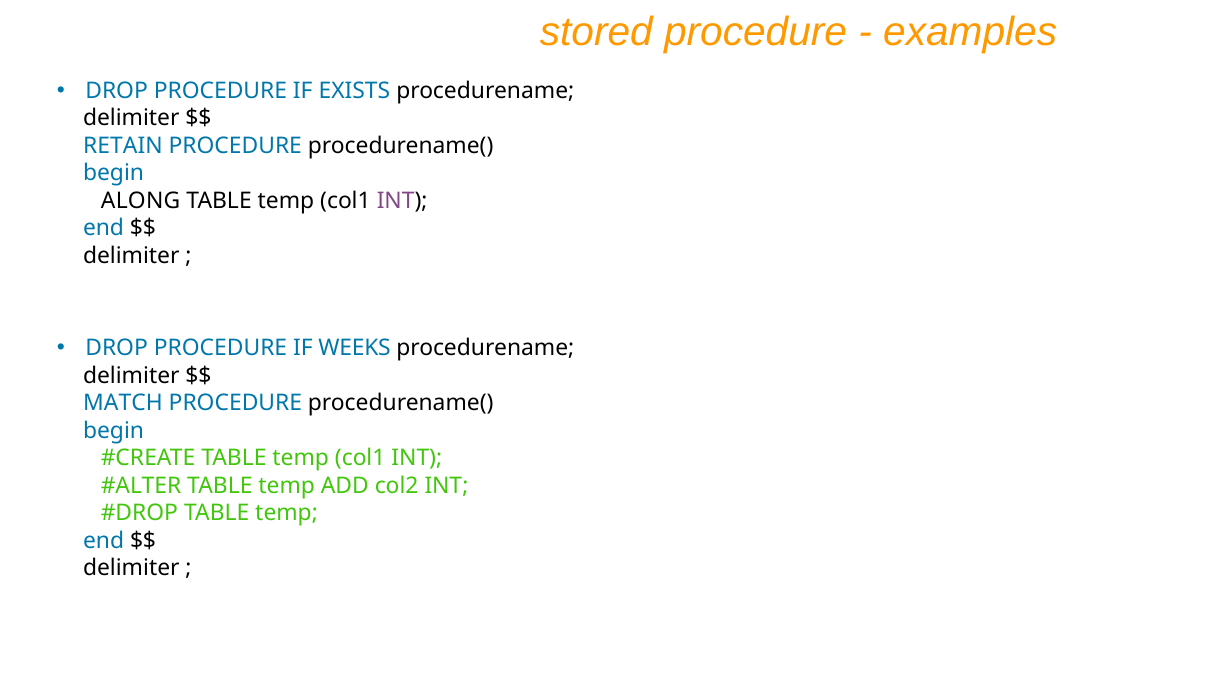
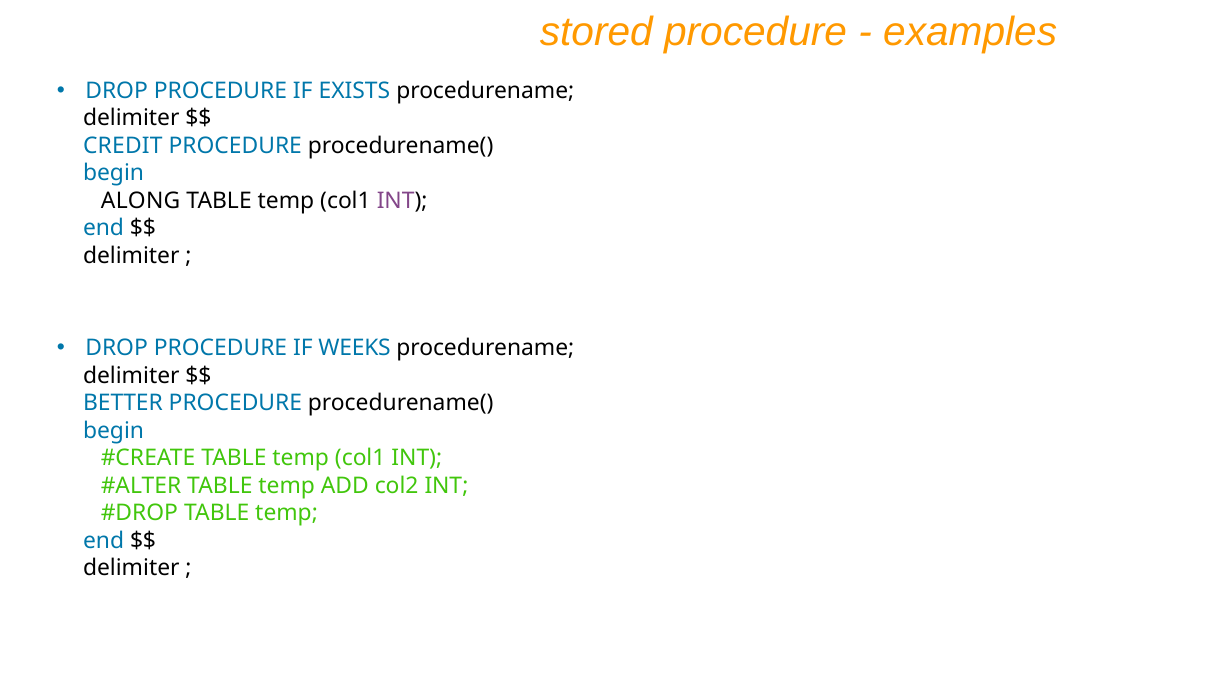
RETAIN: RETAIN -> CREDIT (123, 146)
MATCH: MATCH -> BETTER (123, 403)
